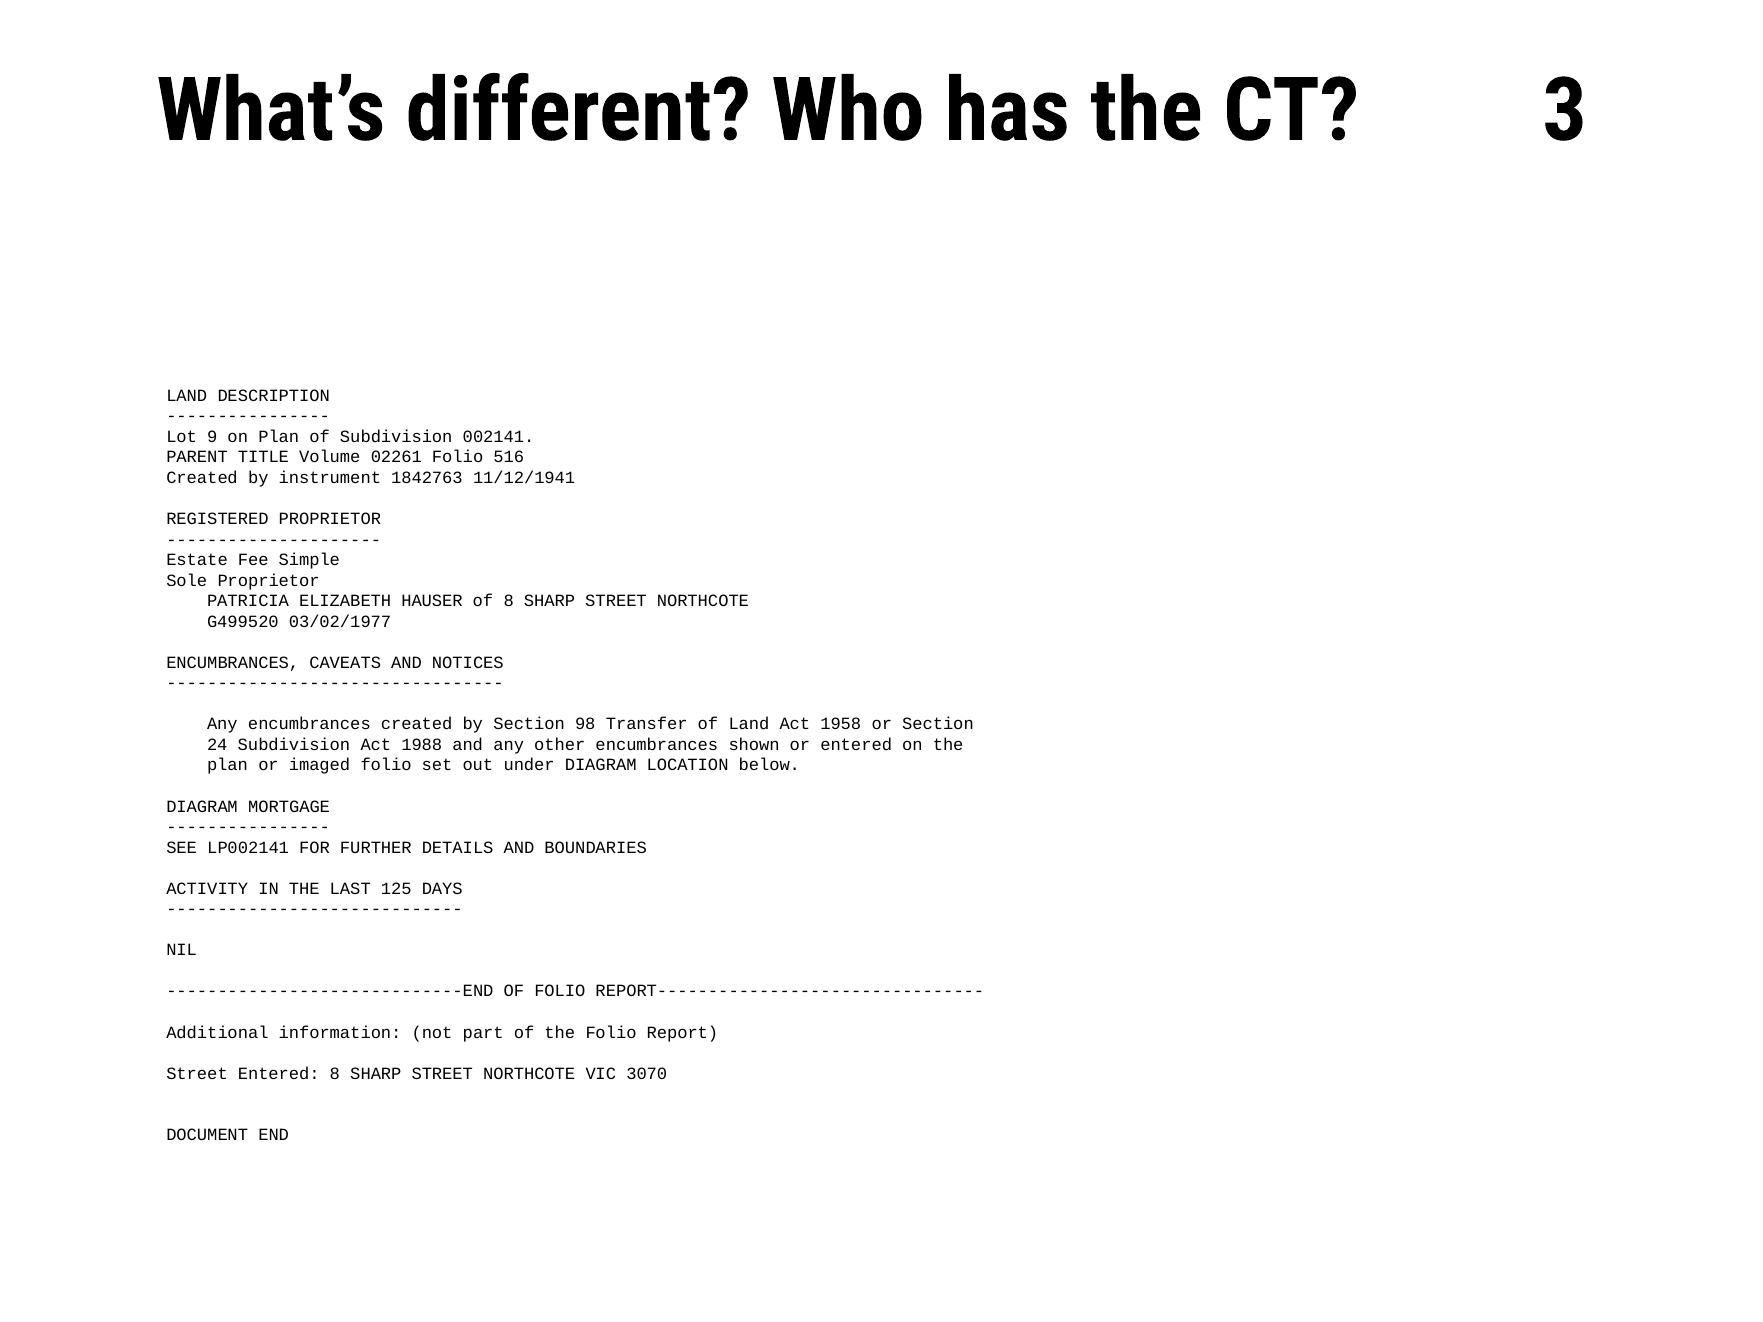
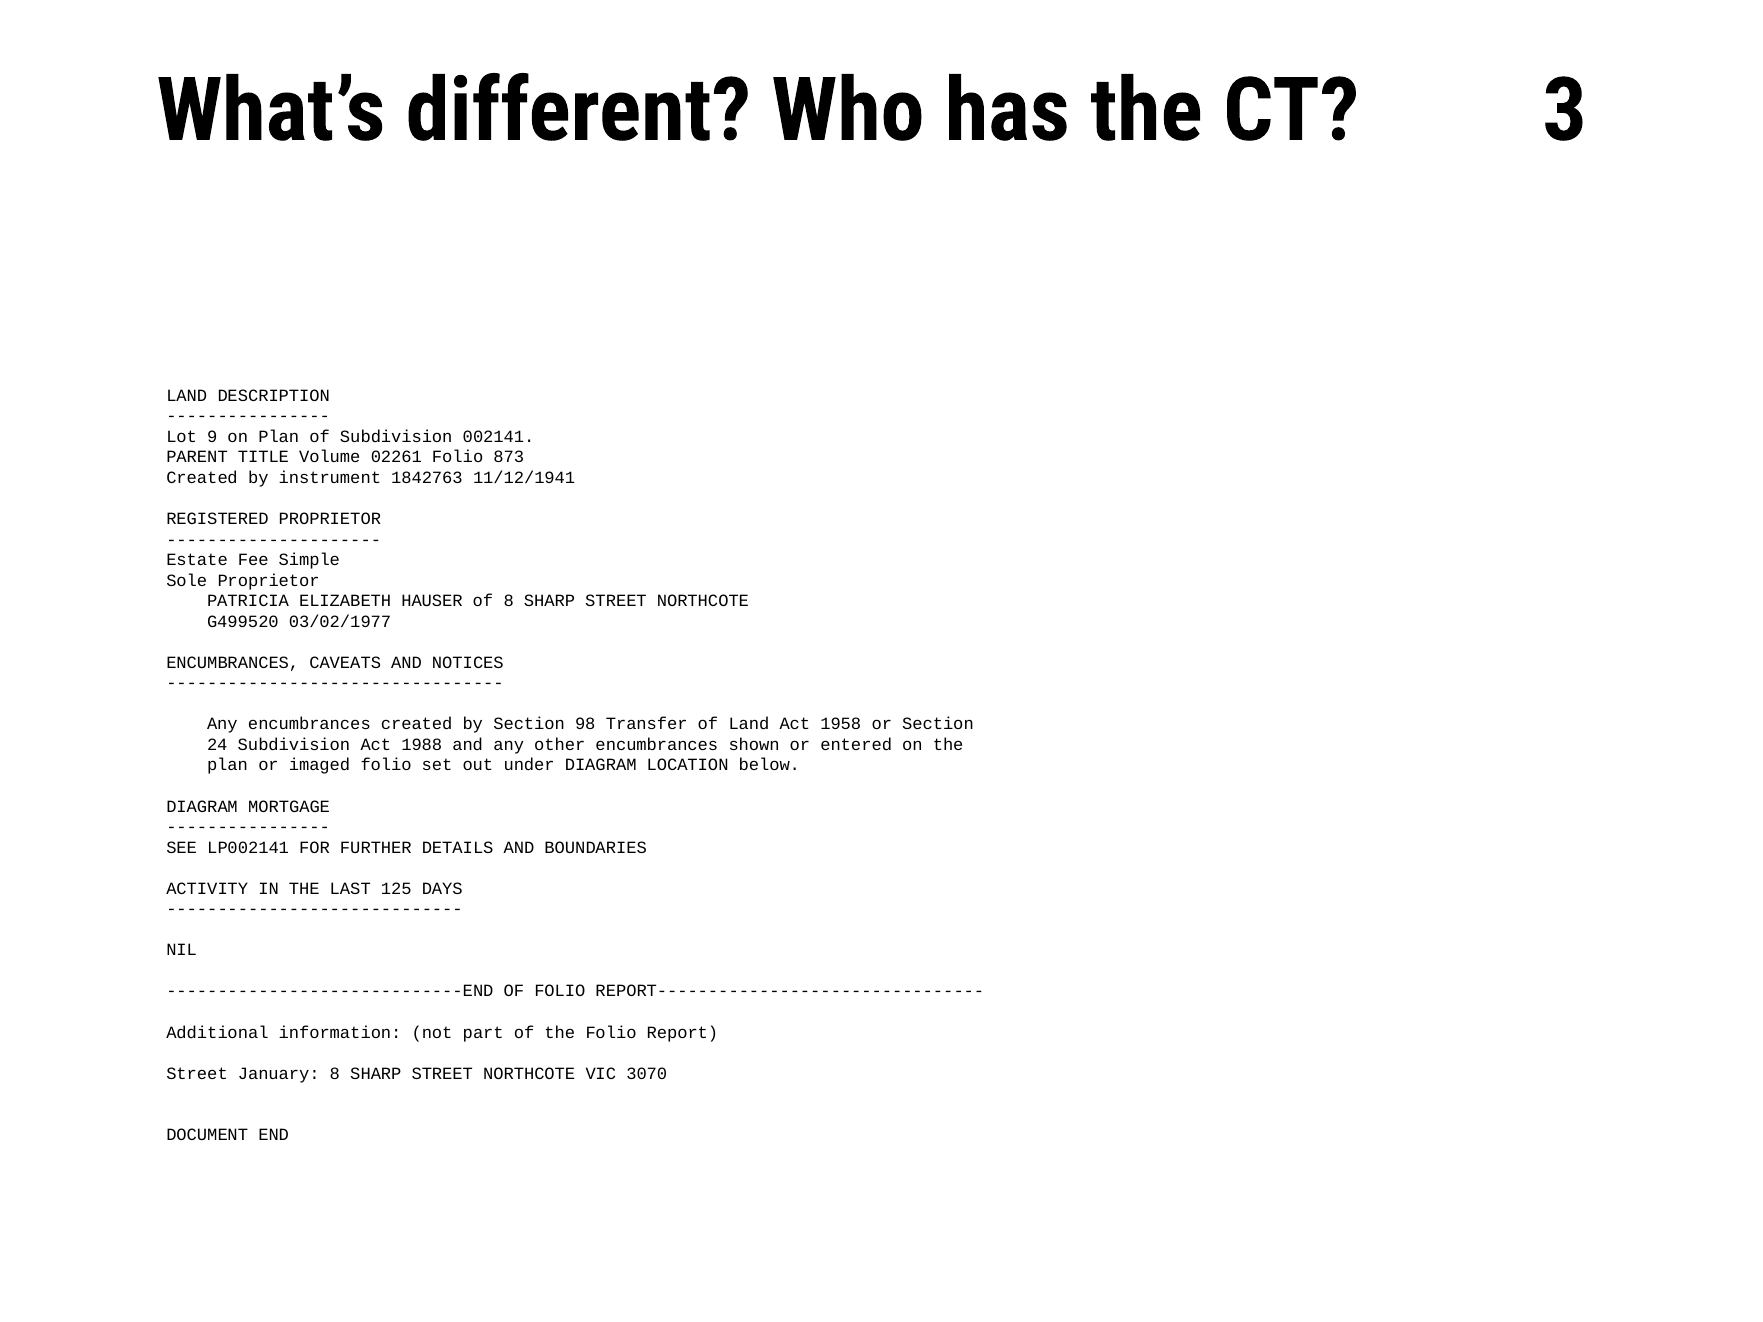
516: 516 -> 873 (509, 457)
Street Entered: Entered -> January (279, 1074)
